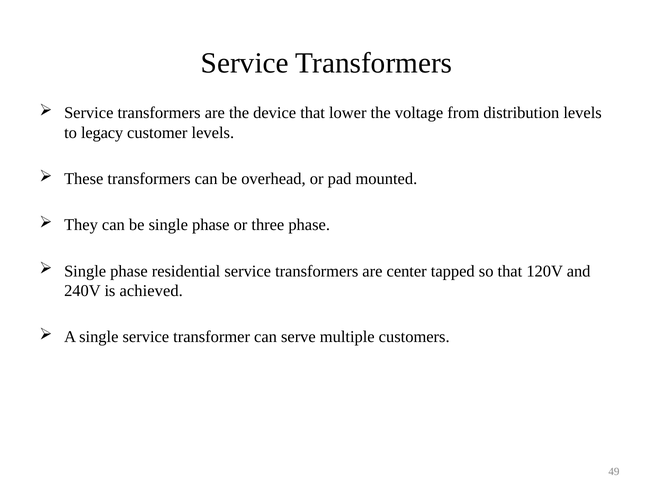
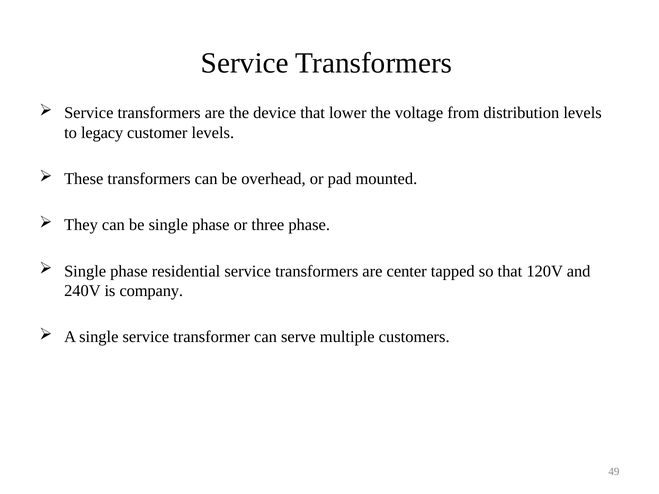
achieved: achieved -> company (151, 291)
